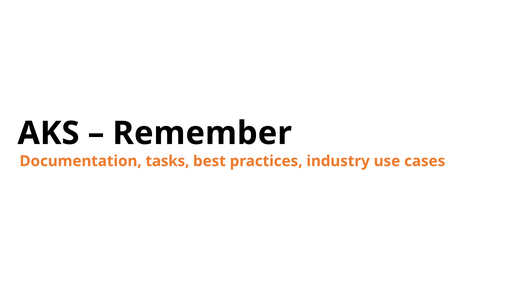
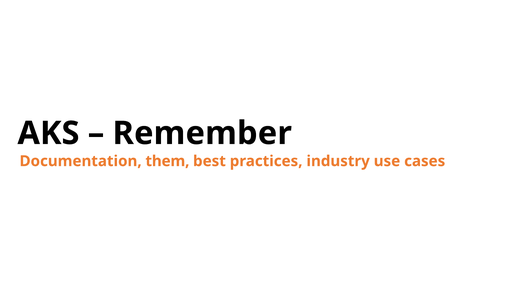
tasks: tasks -> them (167, 161)
